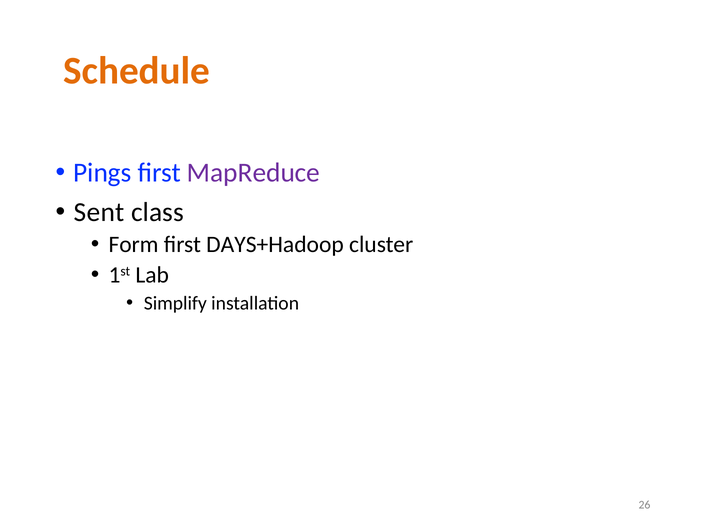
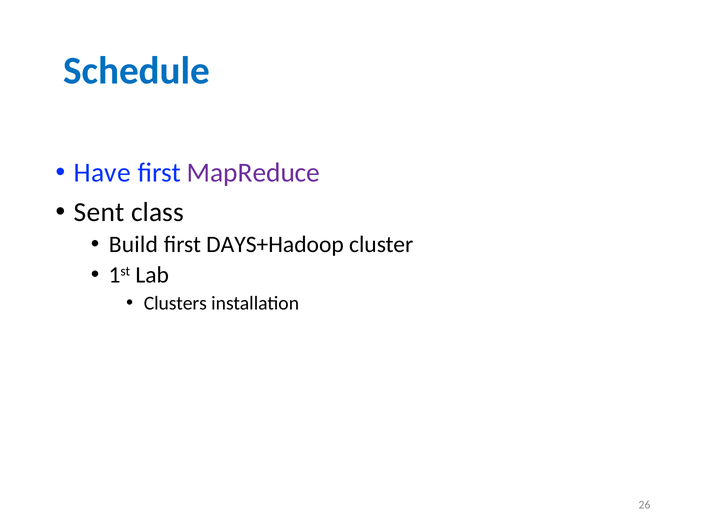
Schedule colour: orange -> blue (137, 71)
Pings: Pings -> Have (102, 173)
Form: Form -> Build (133, 245)
Simplify: Simplify -> Clusters (175, 303)
